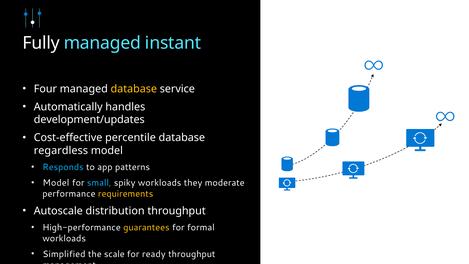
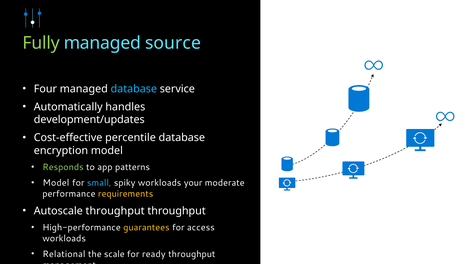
Fully colour: white -> light green (41, 43)
instant: instant -> source (173, 43)
database colour: yellow -> light blue (134, 89)
regardless: regardless -> encryption (61, 151)
Responds colour: light blue -> light green (63, 167)
they: they -> your (193, 183)
Autoscale distribution: distribution -> throughput (115, 211)
formal: formal -> access (201, 227)
Simplified: Simplified -> Relational (64, 254)
